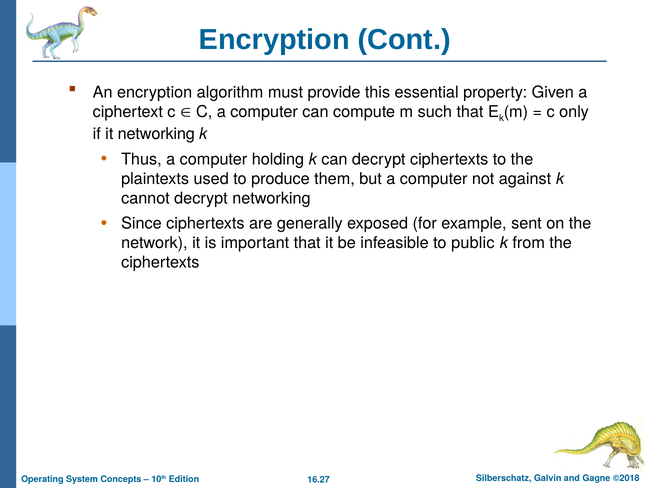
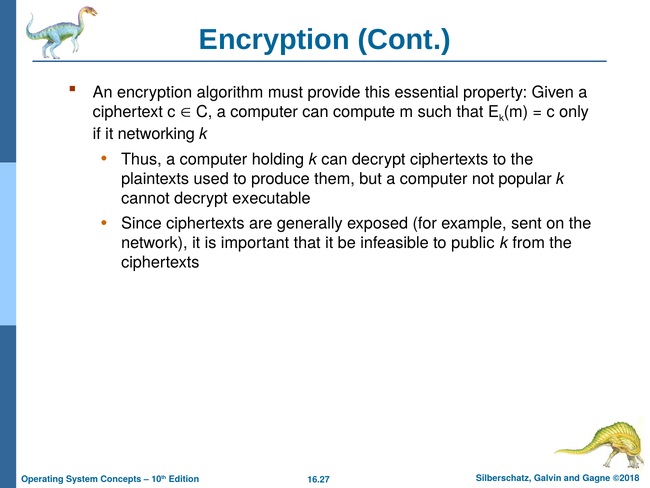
against: against -> popular (525, 179)
decrypt networking: networking -> executable (271, 198)
